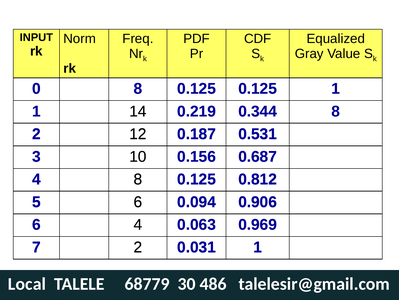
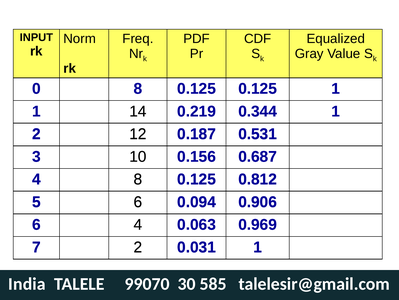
8: 8 -> 1 (336, 111)
Local: Local -> India (27, 283)
68779: 68779 -> 99070 (147, 283)
486: 486 -> 585 (213, 283)
